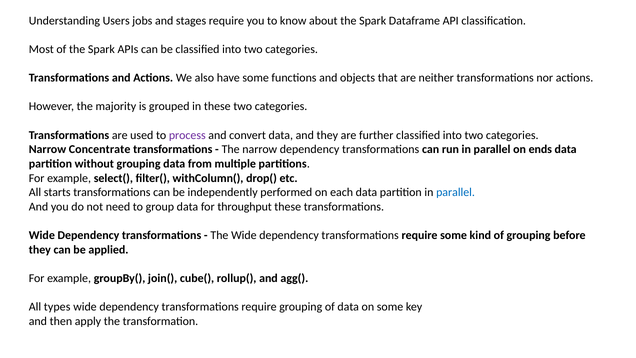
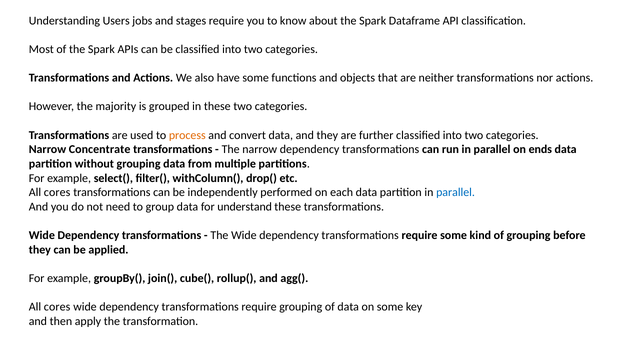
process colour: purple -> orange (187, 135)
starts: starts -> cores (57, 192)
throughput: throughput -> understand (245, 207)
types: types -> cores (57, 307)
